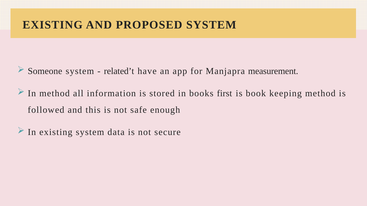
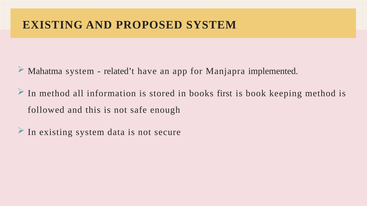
Someone: Someone -> Mahatma (45, 71)
measurement: measurement -> implemented (273, 71)
